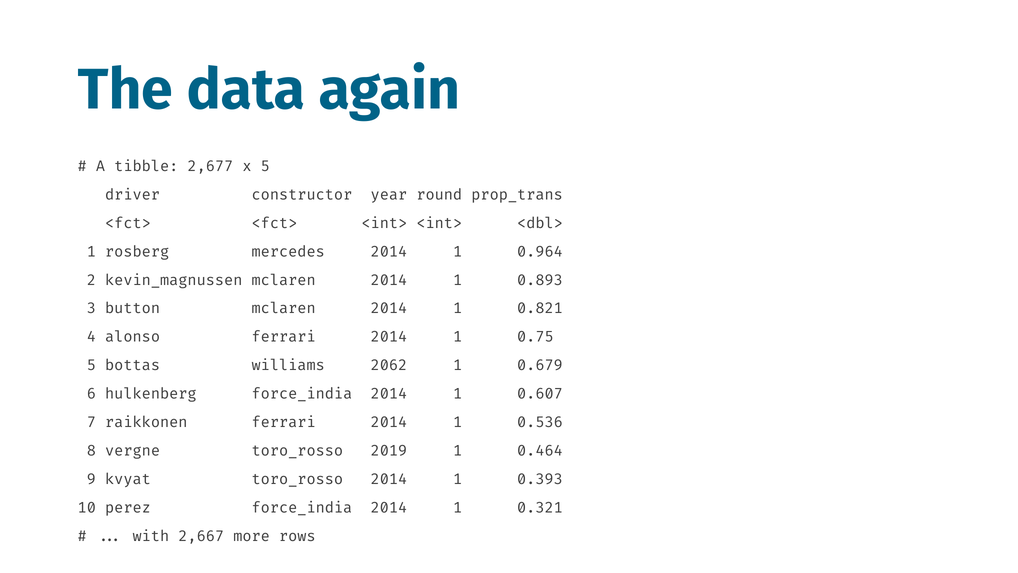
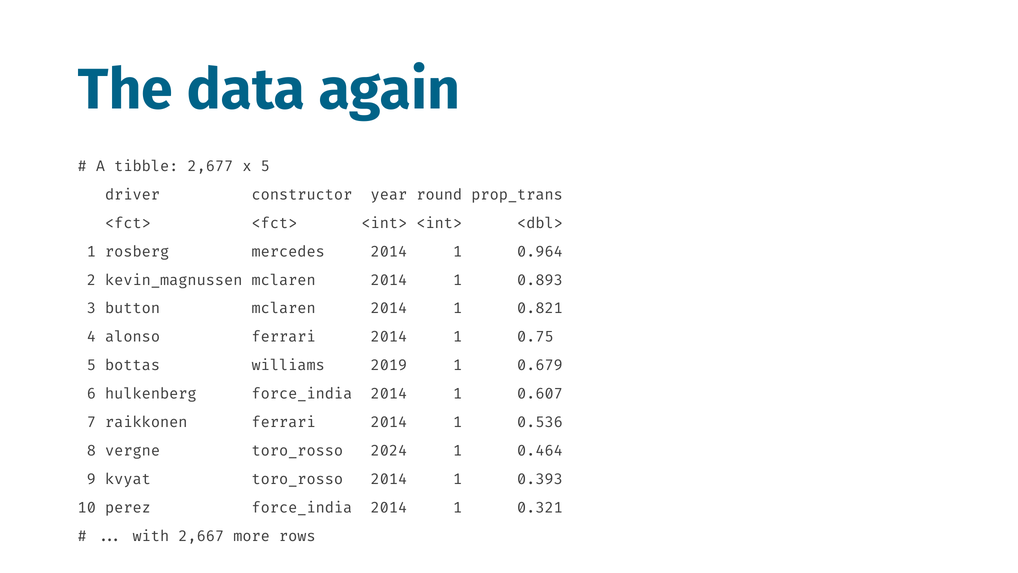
2062: 2062 -> 2019 (389, 365)
2019: 2019 -> 2024 (389, 451)
